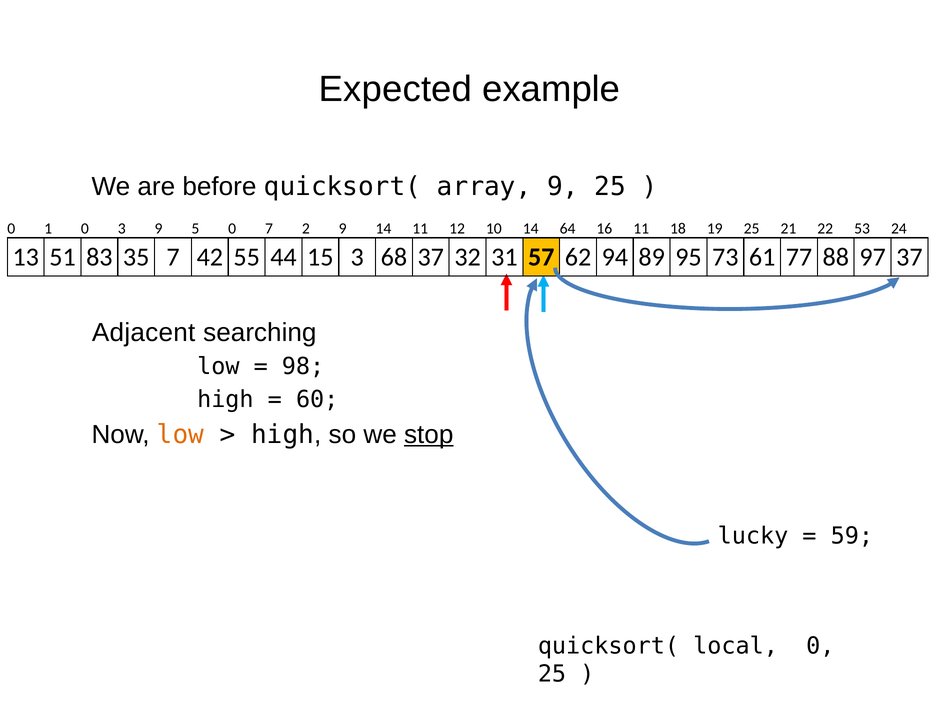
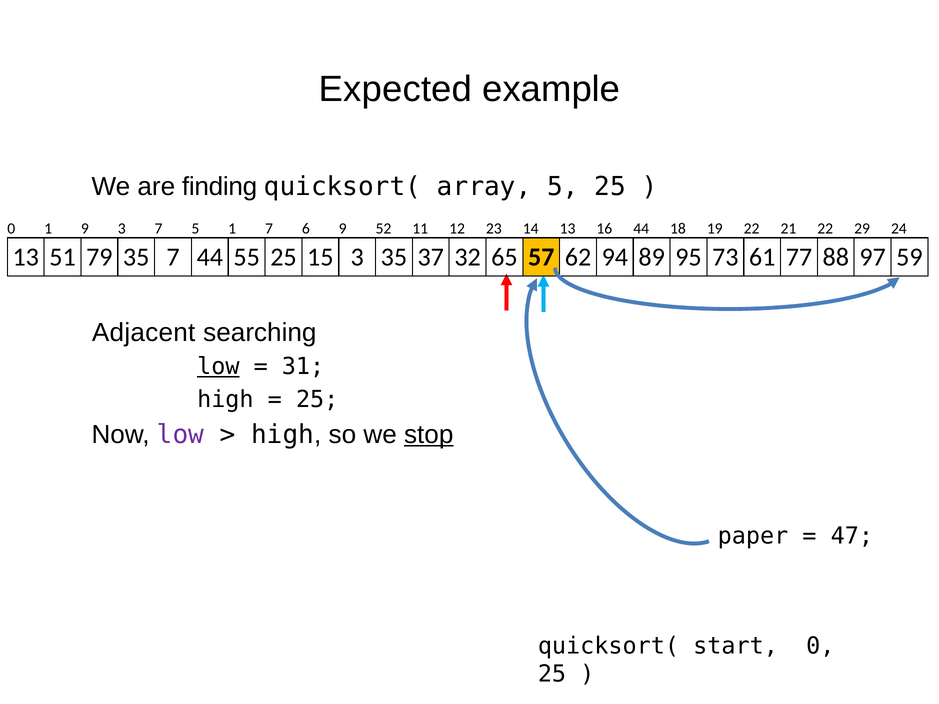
before: before -> finding (220, 187)
array 9: 9 -> 5 (563, 187)
1 0: 0 -> 9 (85, 229)
3 9: 9 -> 7 (159, 229)
5 0: 0 -> 1 (232, 229)
2: 2 -> 6 (306, 229)
9 14: 14 -> 52 (383, 229)
10: 10 -> 23 (494, 229)
14 64: 64 -> 13 (568, 229)
16 11: 11 -> 44 (641, 229)
19 25: 25 -> 22 (752, 229)
53: 53 -> 29 (862, 229)
83: 83 -> 79 (99, 257)
7 42: 42 -> 44 (210, 257)
55 44: 44 -> 25 (283, 257)
3 68: 68 -> 35 (394, 257)
31: 31 -> 65 (504, 257)
37: 37 -> 59 (909, 257)
low underline: none -> present (218, 367)
98: 98 -> 31 (303, 367)
60: 60 -> 25 (317, 400)
low colour: orange -> purple (180, 435)
lucky: lucky -> paper (753, 536)
59: 59 -> 47 (852, 536)
local: local -> start (736, 646)
